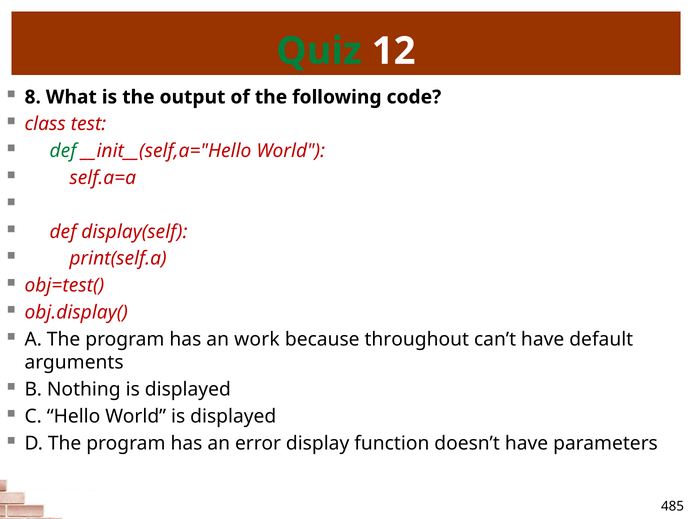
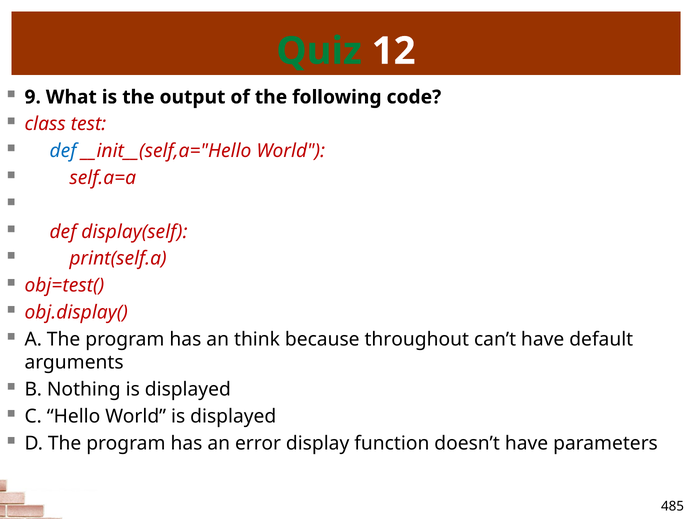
8: 8 -> 9 (33, 97)
def colour: green -> blue (63, 151)
work: work -> think (257, 339)
